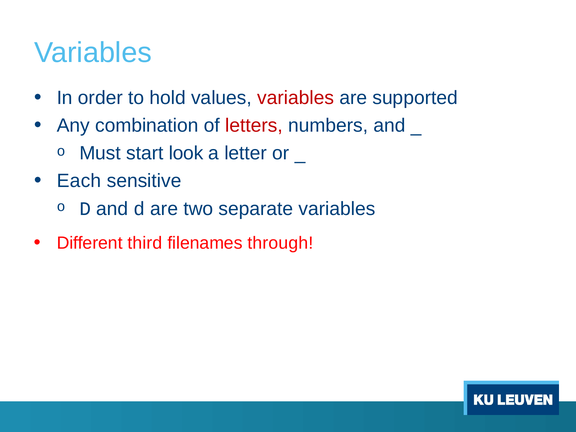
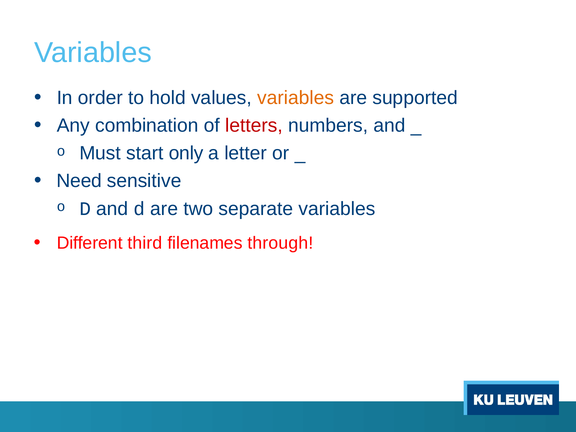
variables colour: red -> orange (296, 98)
look: look -> only (186, 153)
Each: Each -> Need (79, 181)
